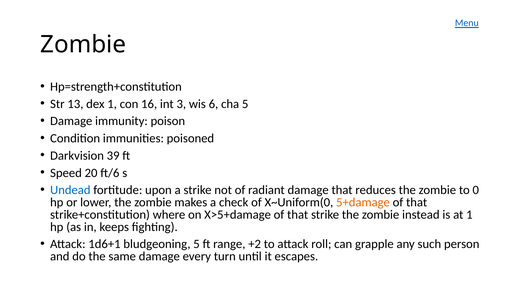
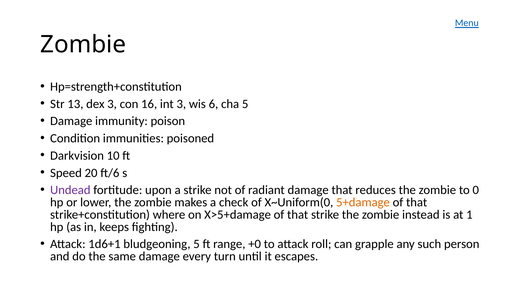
dex 1: 1 -> 3 (112, 104)
39: 39 -> 10 (113, 156)
Undead colour: blue -> purple (70, 190)
+2: +2 -> +0 (255, 244)
